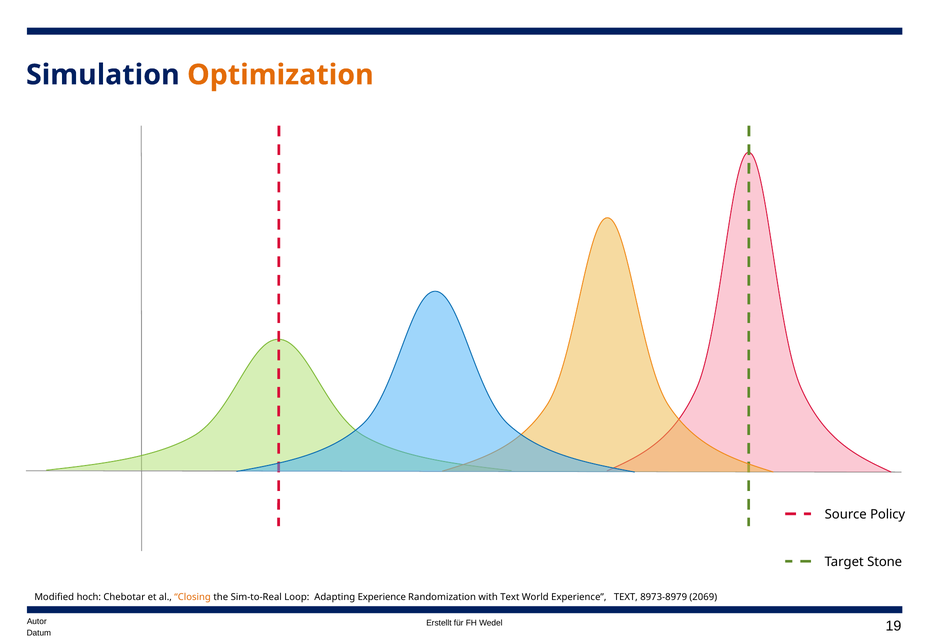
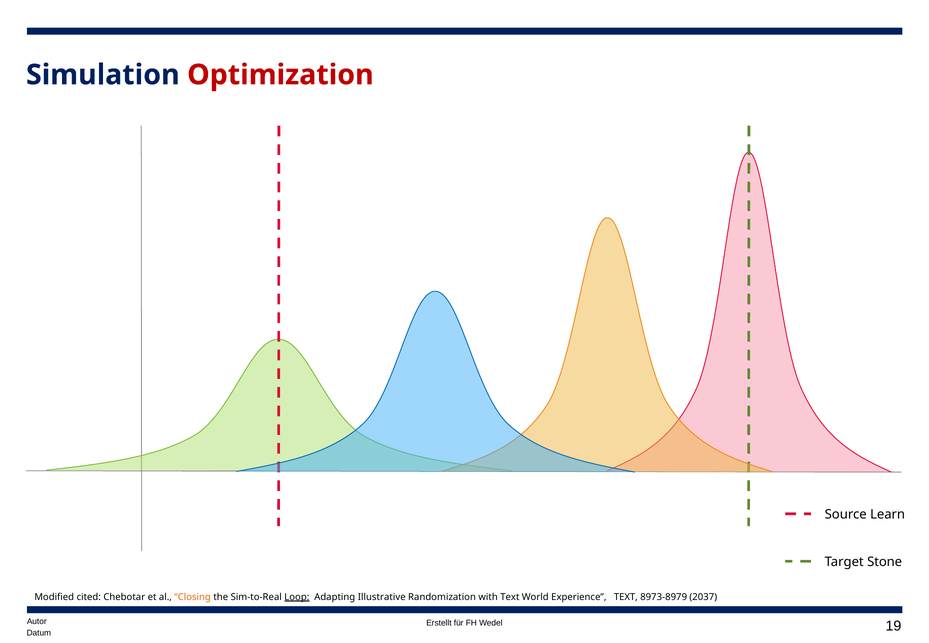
Optimization colour: orange -> red (280, 75)
Policy: Policy -> Learn (888, 515)
hoch: hoch -> cited (89, 597)
Loop underline: none -> present (297, 597)
Adapting Experience: Experience -> Illustrative (382, 597)
2069: 2069 -> 2037 (703, 597)
